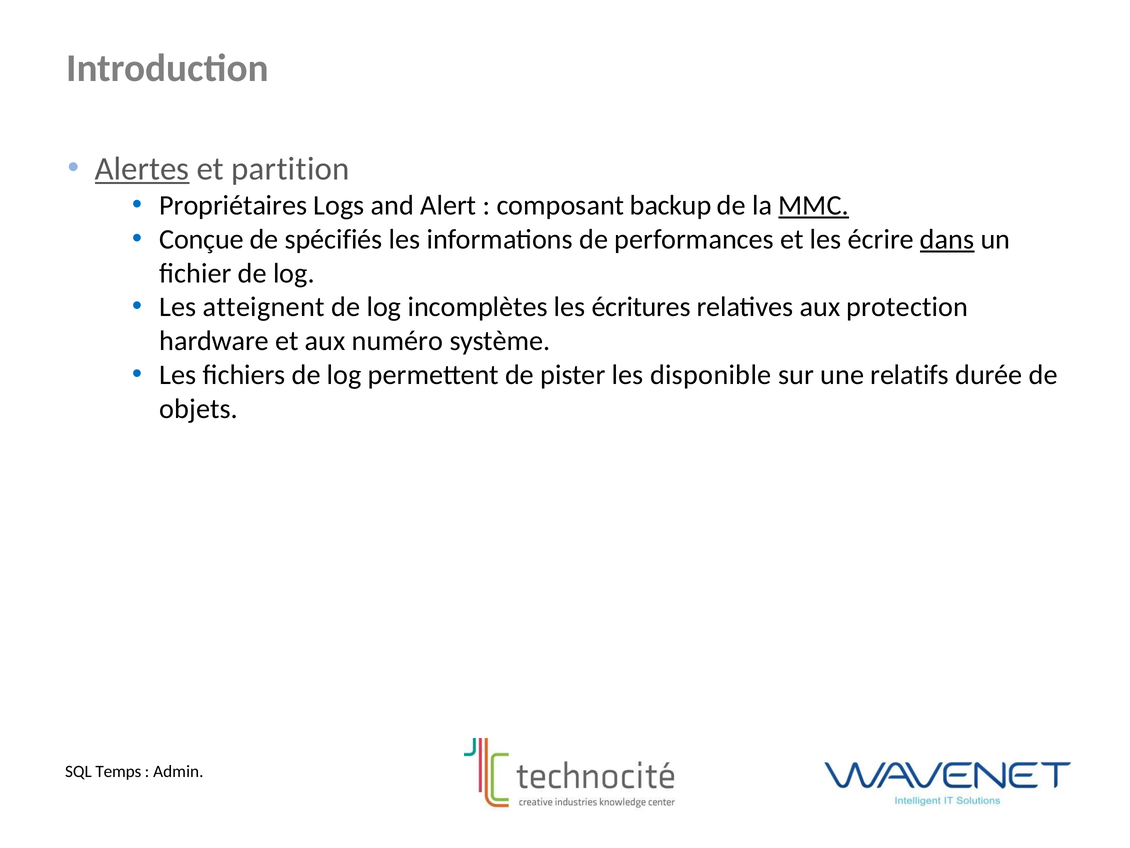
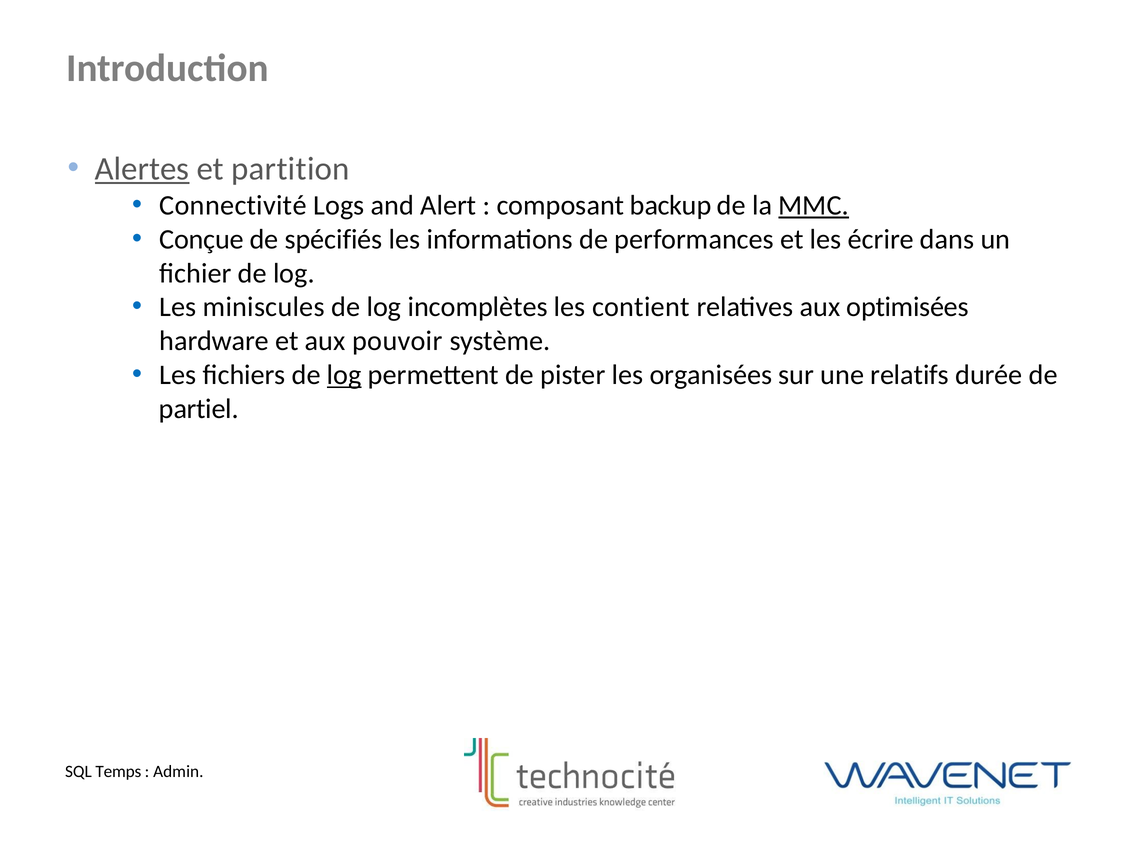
Propriétaires: Propriétaires -> Connectivité (233, 205)
dans underline: present -> none (947, 239)
atteignent: atteignent -> miniscules (264, 307)
écritures: écritures -> contient (641, 307)
protection: protection -> optimisées (908, 307)
numéro: numéro -> pouvoir (397, 341)
log underline: none -> present (344, 375)
disponible: disponible -> organisées (711, 375)
objets: objets -> partiel (199, 409)
